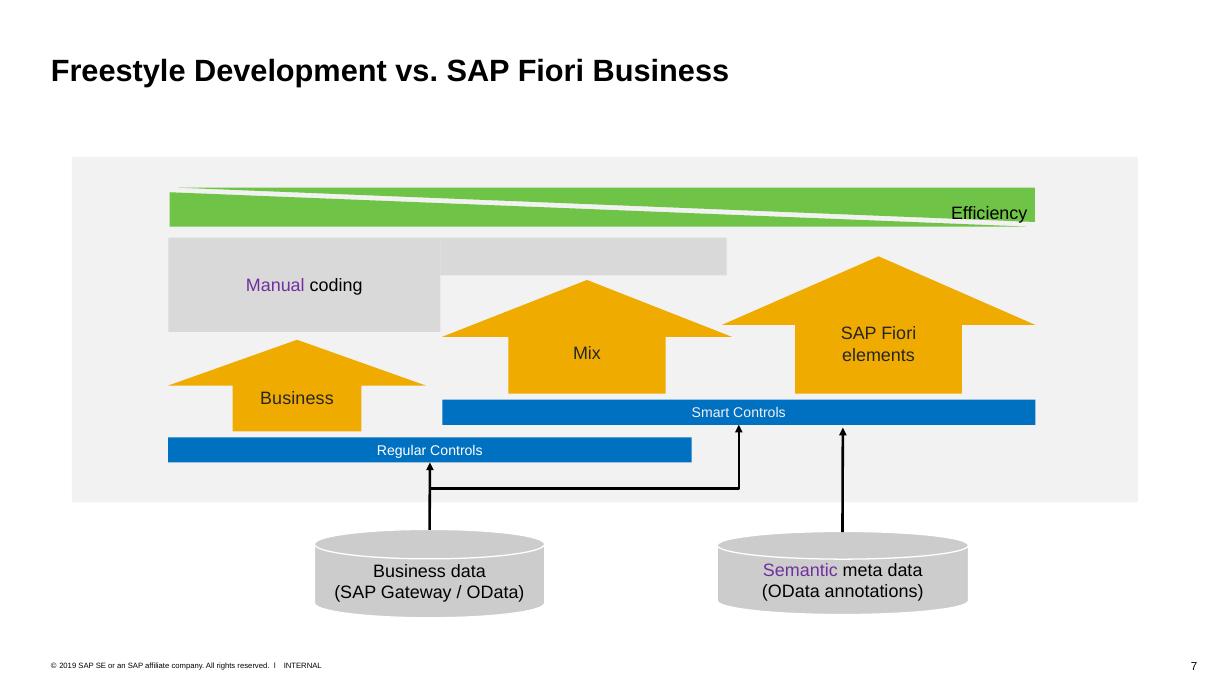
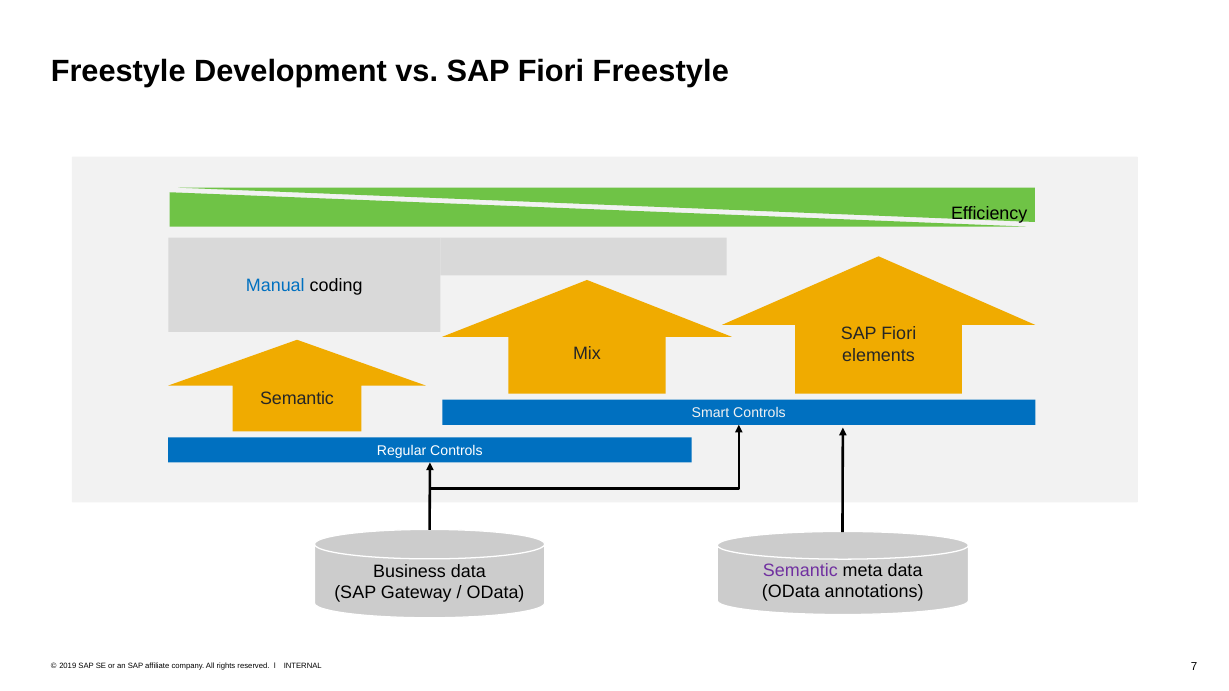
Fiori Business: Business -> Freestyle (661, 71)
Manual colour: purple -> blue (275, 286)
Business: Business -> Semantic (297, 398)
